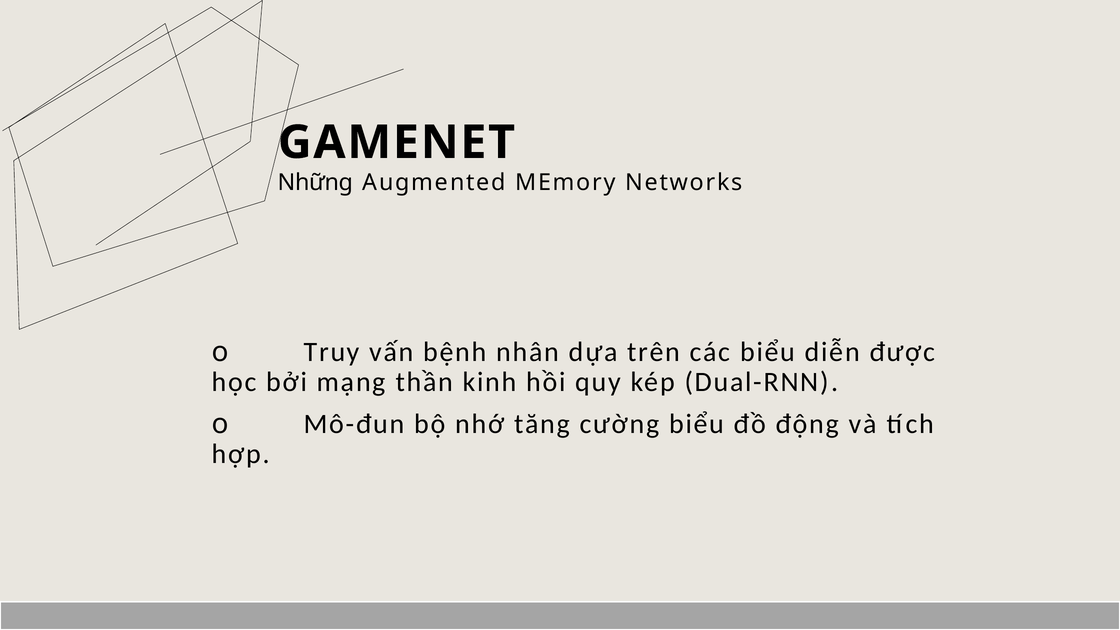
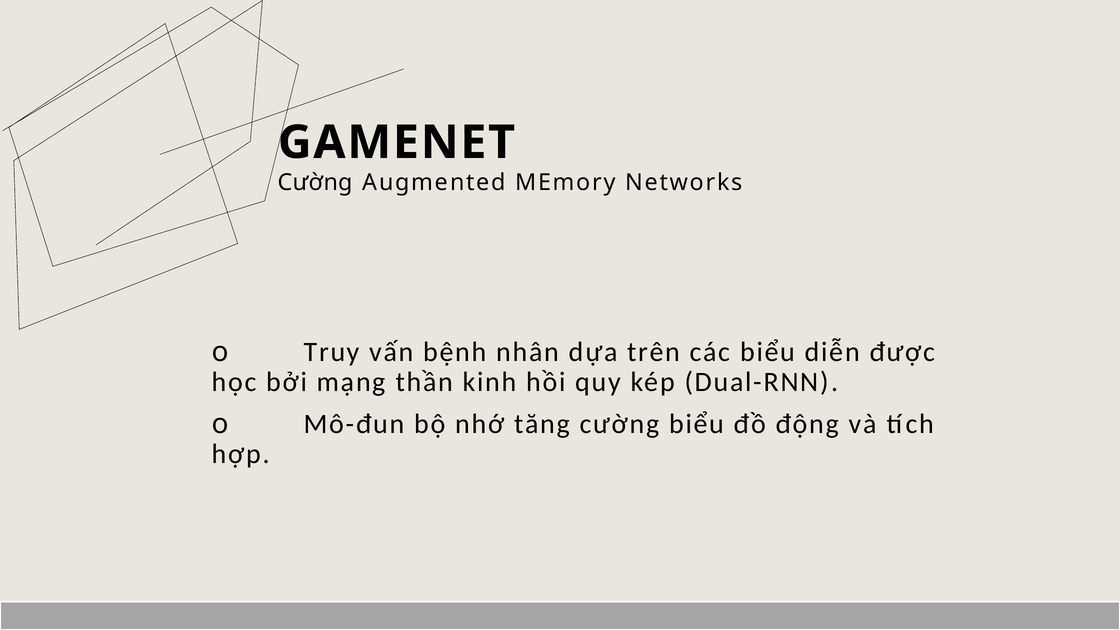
Những: Những -> Cường (315, 182)
